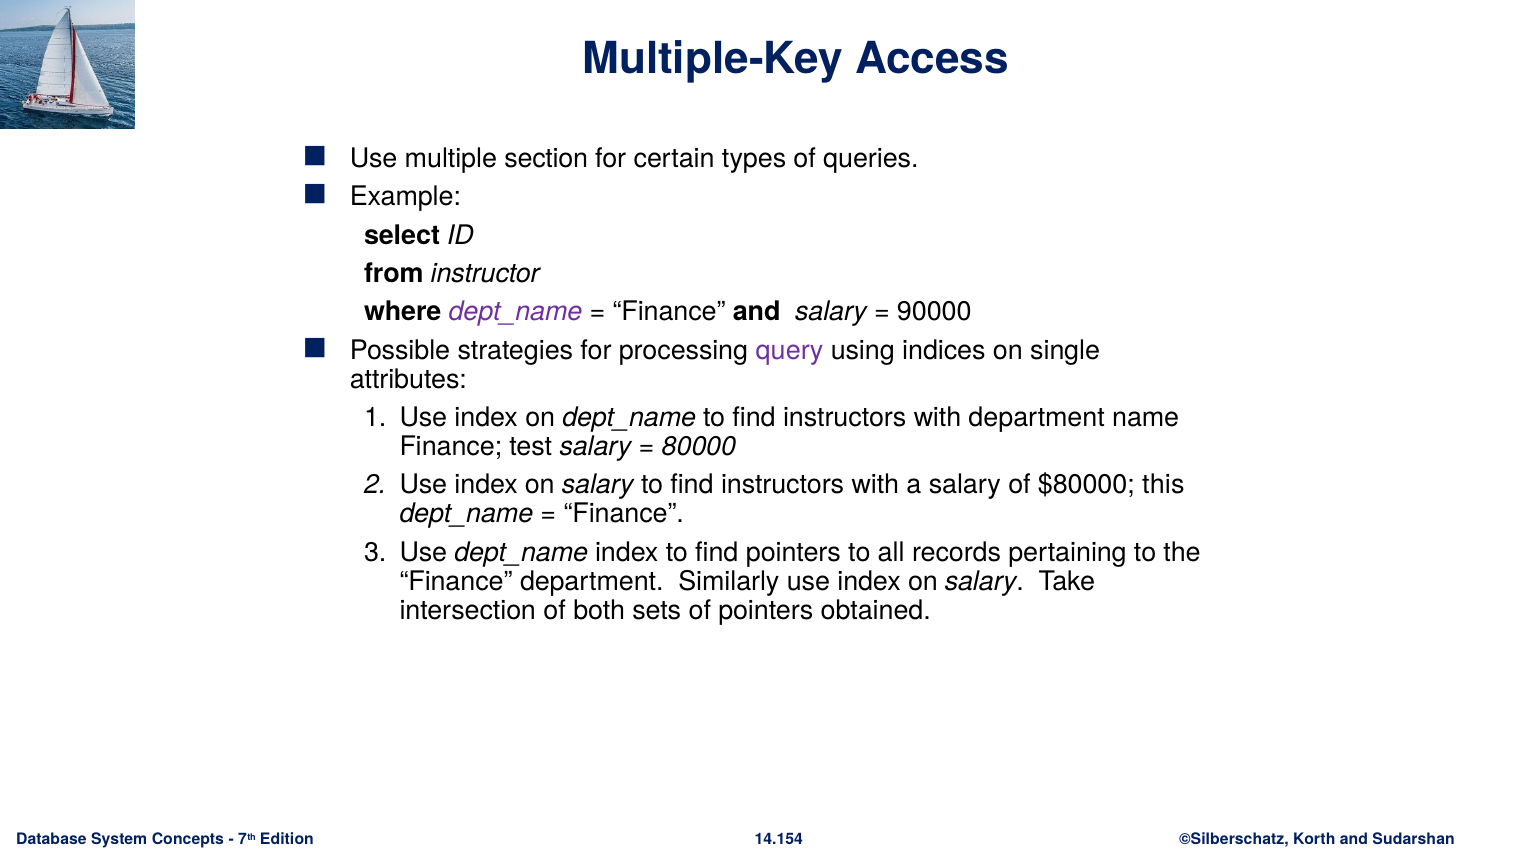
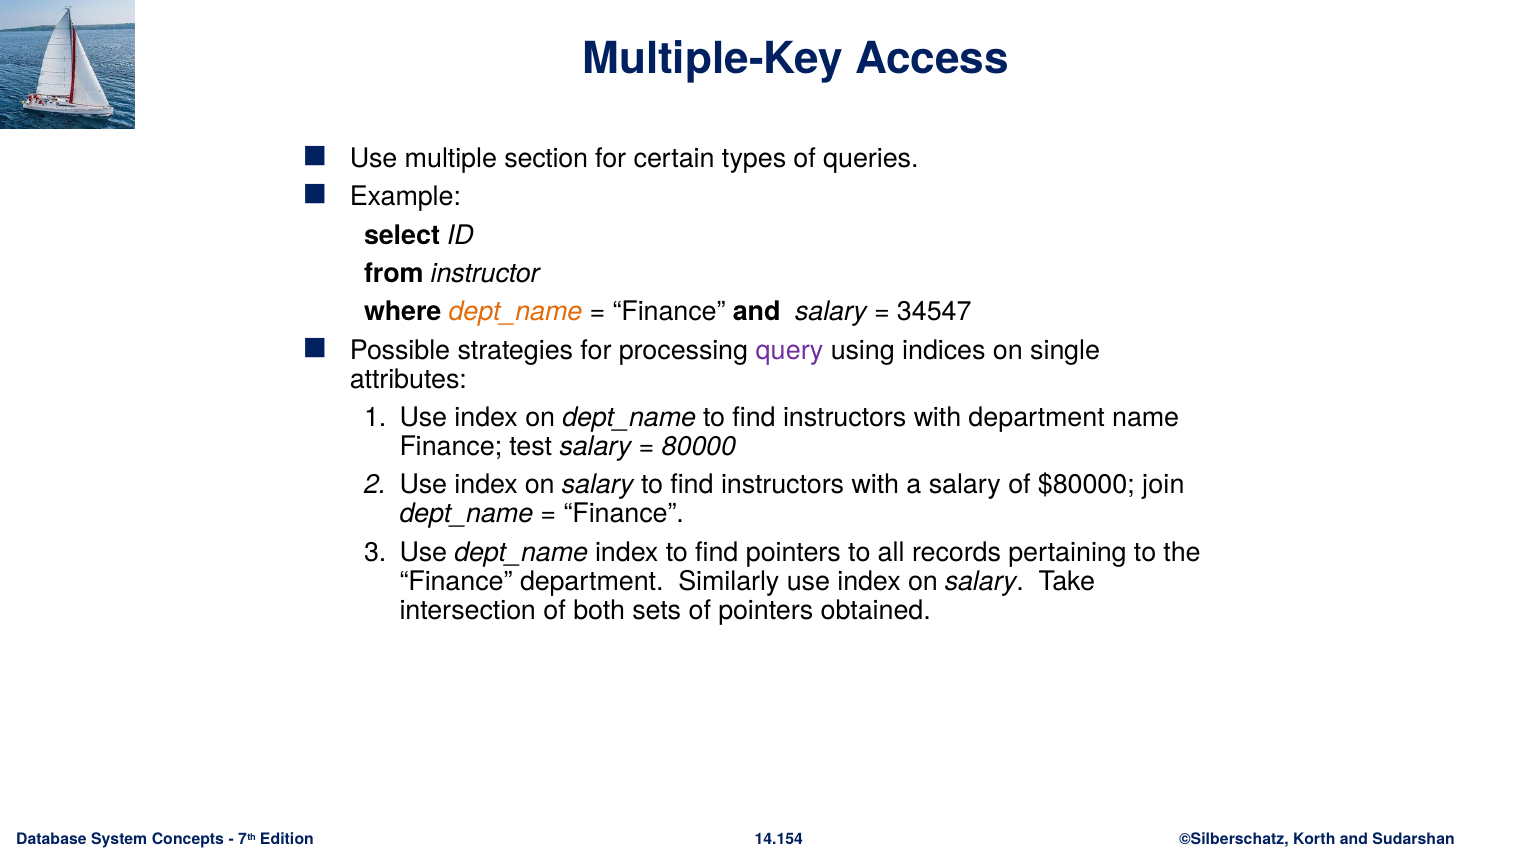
dept_name colour: purple -> orange (515, 312)
90000: 90000 -> 34547 (934, 312)
this: this -> join (1163, 485)
